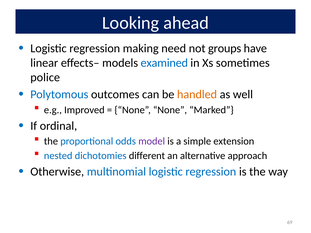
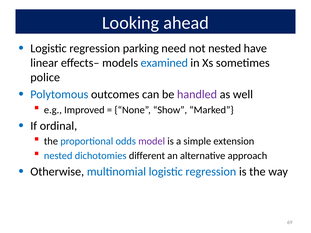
making: making -> parking (141, 49)
not groups: groups -> nested (225, 49)
handled colour: orange -> purple (197, 95)
None None: None -> Show (170, 110)
